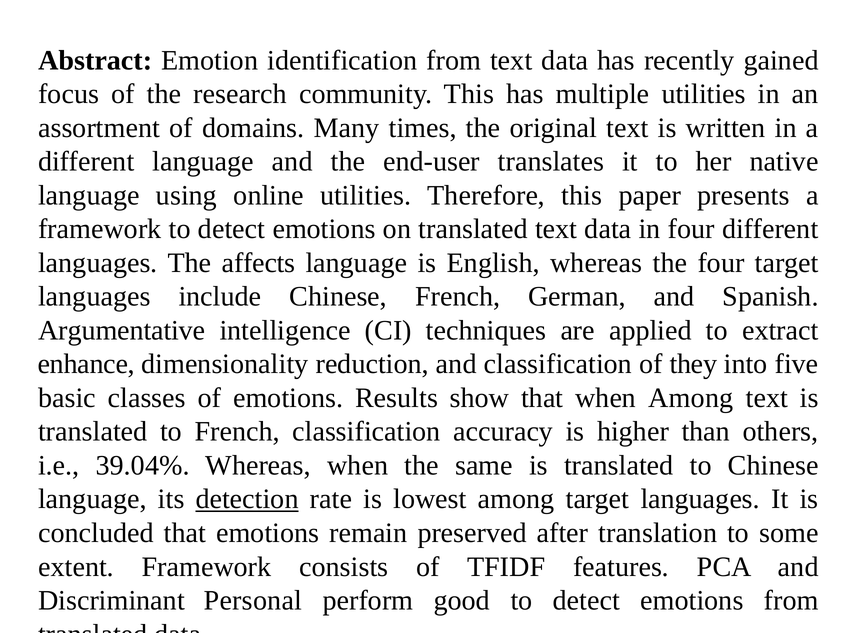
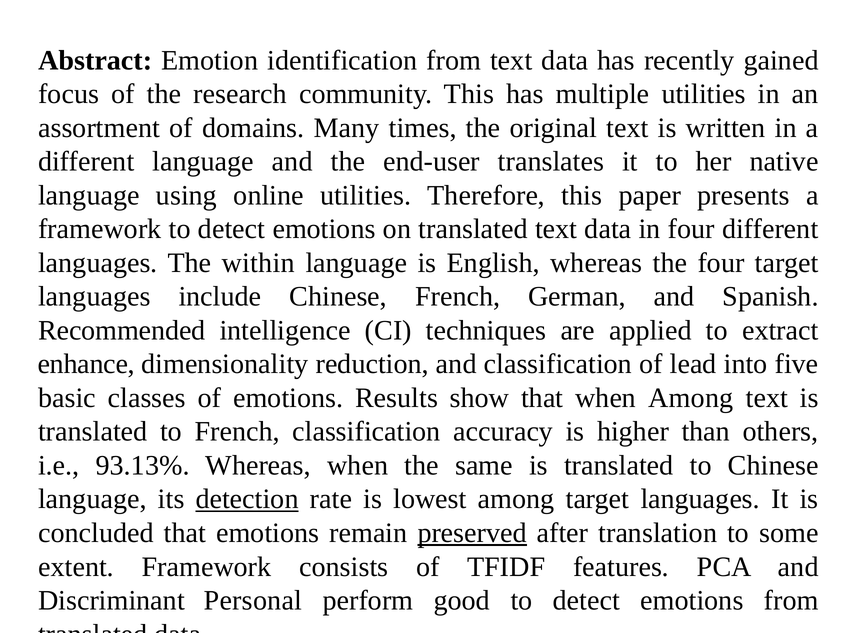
affects: affects -> within (258, 263)
Argumentative: Argumentative -> Recommended (122, 330)
they: they -> lead (693, 364)
39.04%: 39.04% -> 93.13% (143, 465)
preserved underline: none -> present (472, 533)
